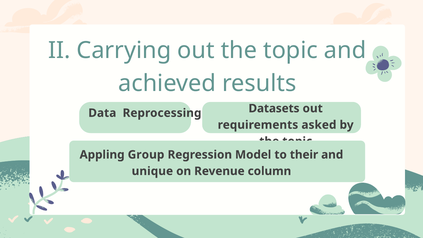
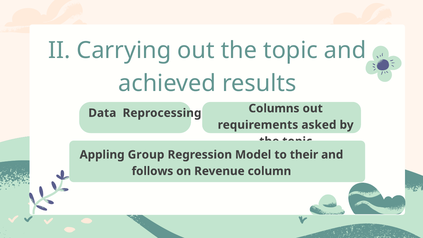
Datasets: Datasets -> Columns (274, 108)
unique: unique -> follows (152, 171)
